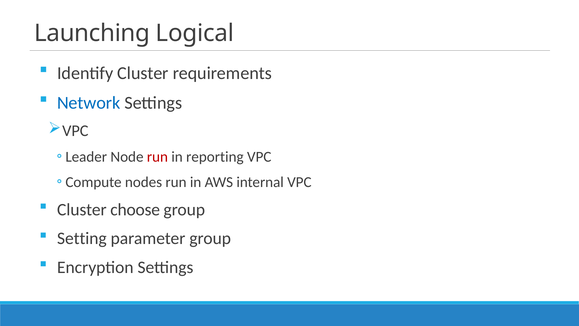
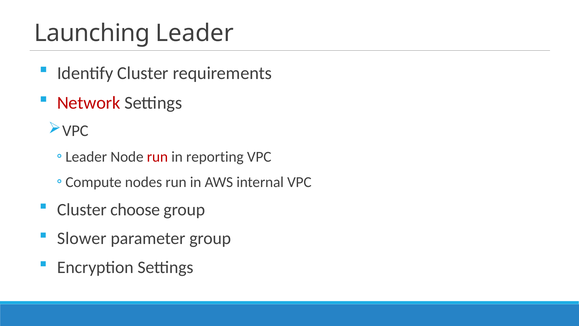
Logical: Logical -> Leader (195, 33)
Network colour: blue -> red (89, 103)
Setting: Setting -> Slower (82, 238)
